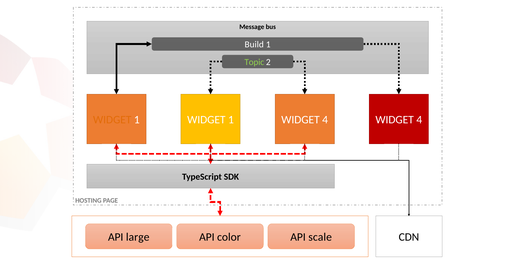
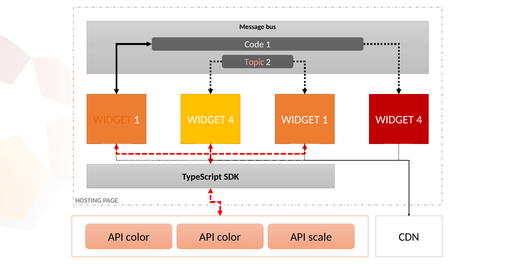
Build: Build -> Code (254, 45)
Topic colour: light green -> pink (254, 62)
1: 1 -> 4 (231, 120)
4: 4 -> 1 (325, 120)
large: large -> color (138, 237)
